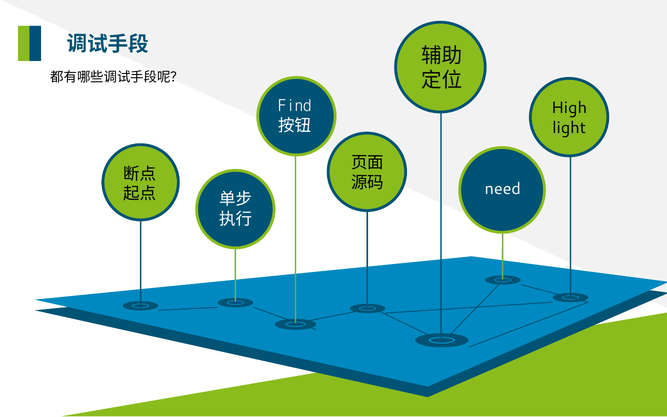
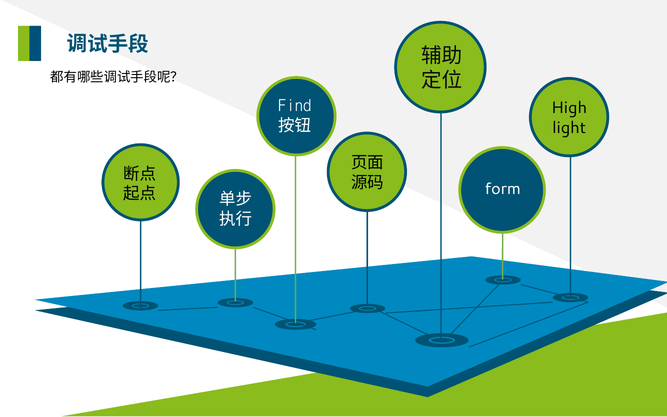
need: need -> form (503, 189)
